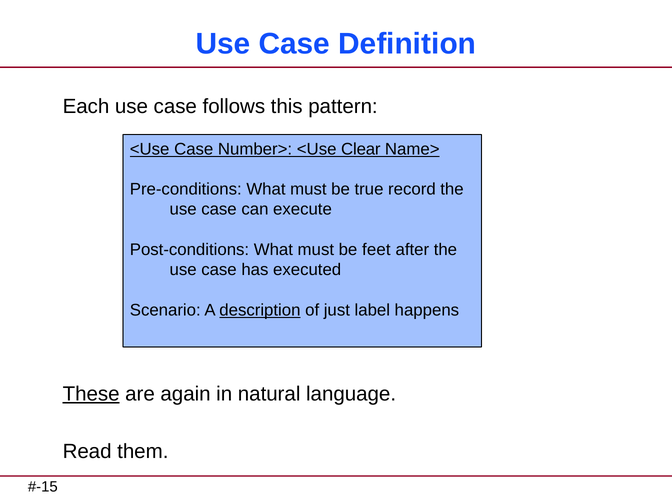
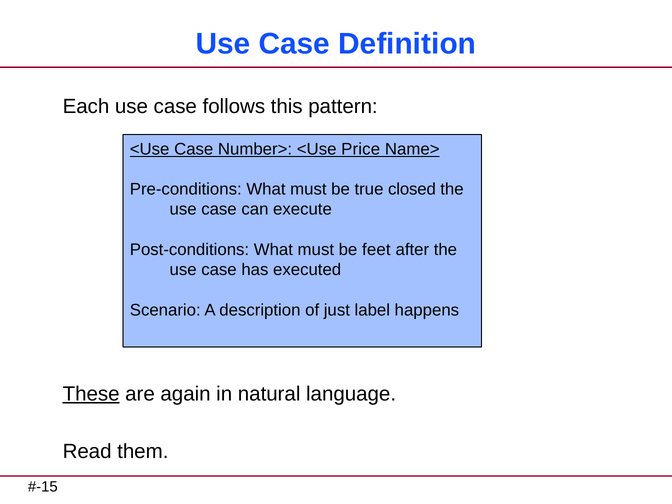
Clear: Clear -> Price (361, 149)
record: record -> closed (412, 189)
description underline: present -> none (260, 310)
